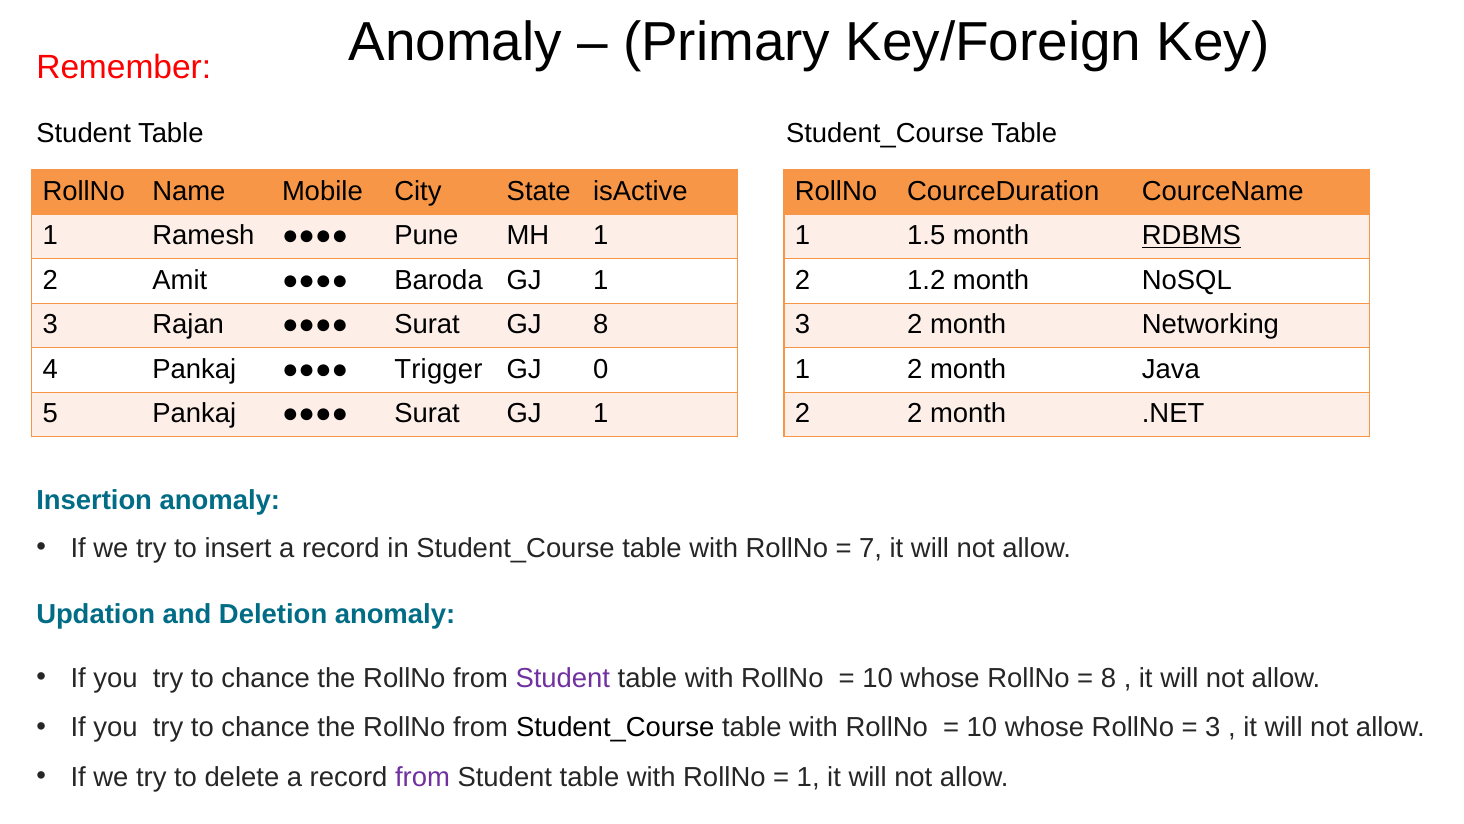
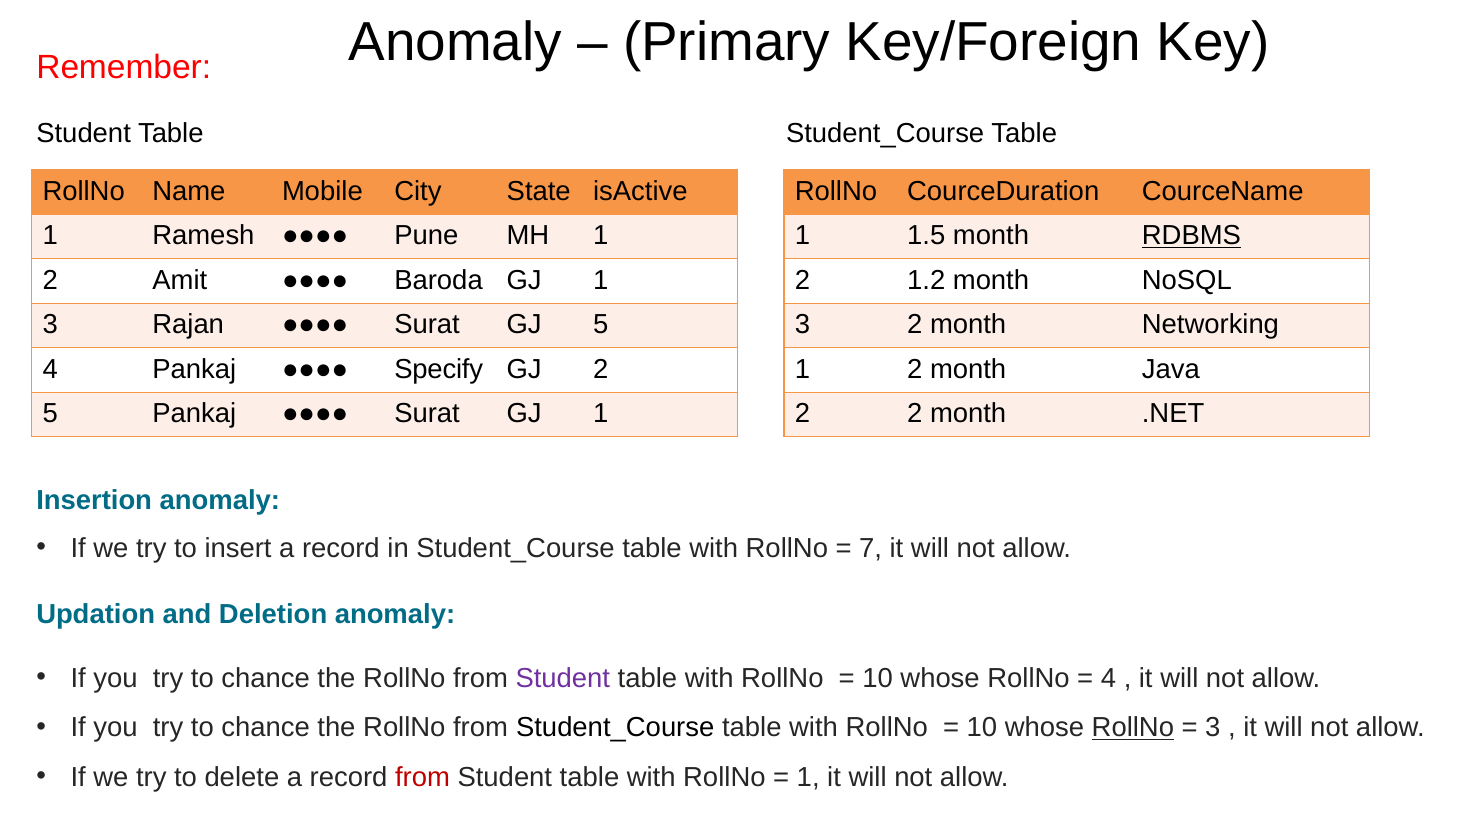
GJ 8: 8 -> 5 (601, 324)
Trigger: Trigger -> Specify (439, 369)
GJ 0: 0 -> 2 (601, 369)
8: 8 -> 4 (1109, 678)
RollNo underline: none -> present (1133, 727)
from colour: purple -> red (422, 777)
